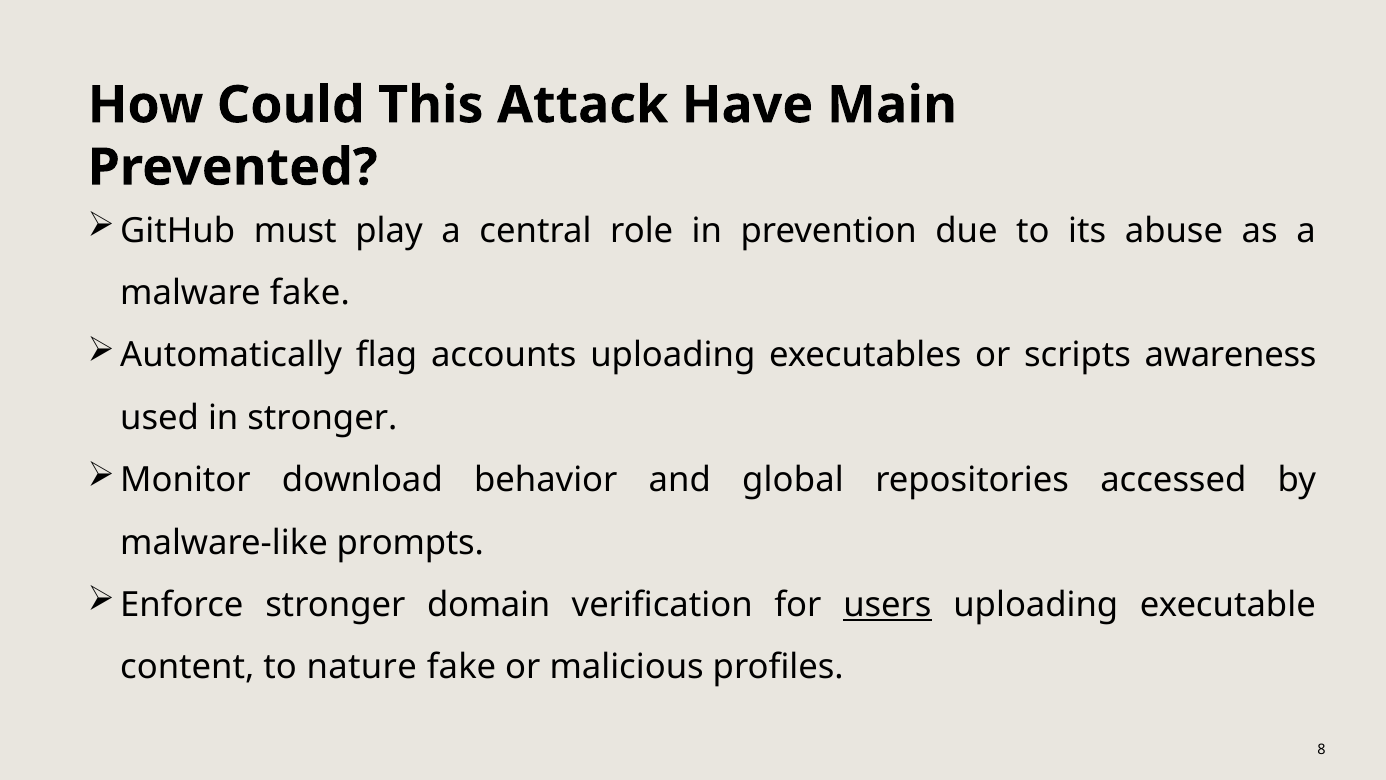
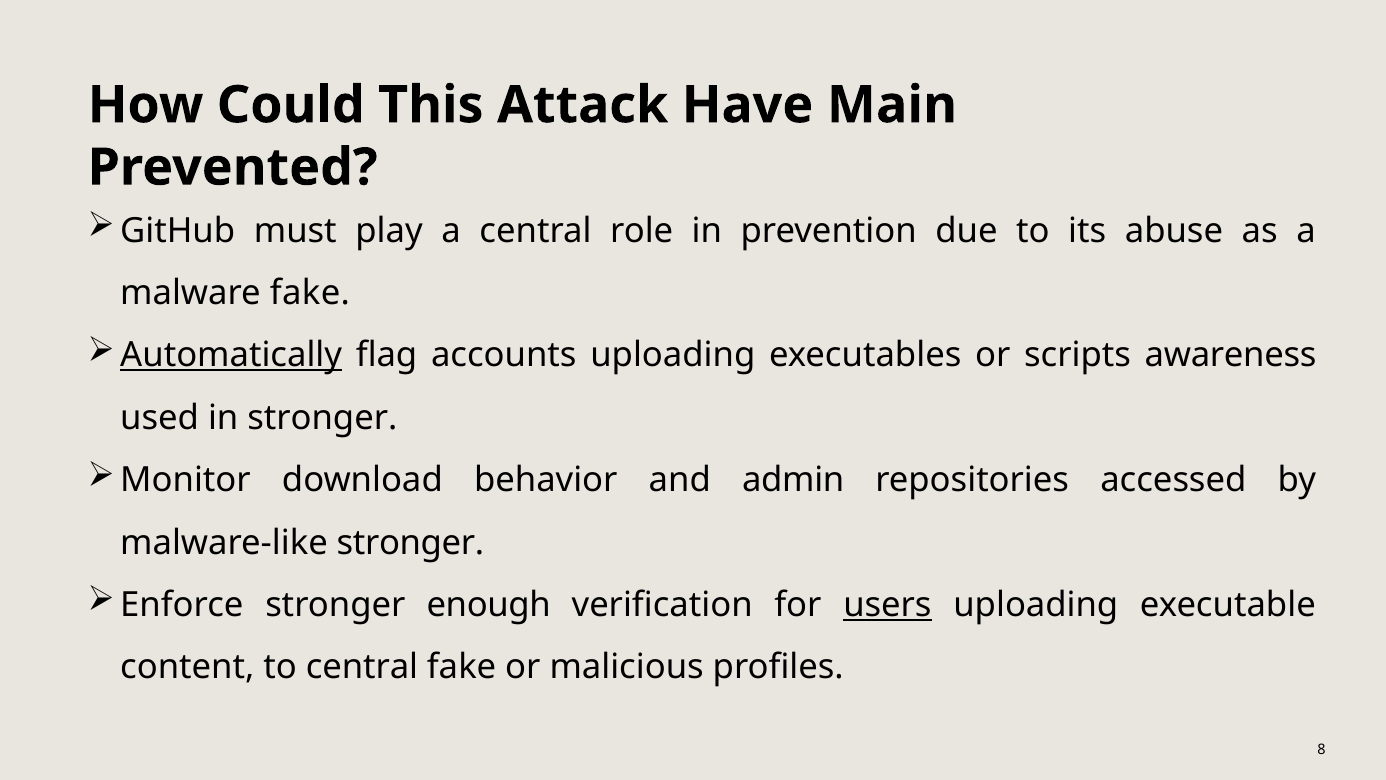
Automatically underline: none -> present (231, 355)
global: global -> admin (793, 480)
malware-like prompts: prompts -> stronger (410, 542)
domain: domain -> enough (489, 605)
to nature: nature -> central (362, 667)
